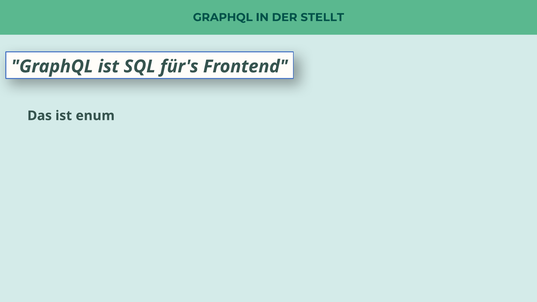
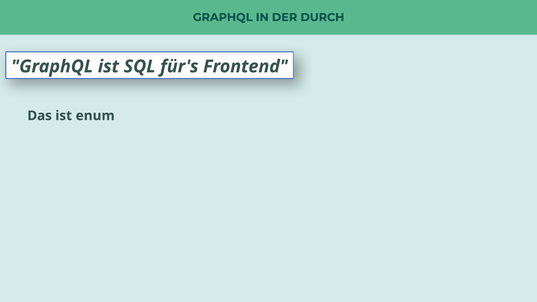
STELLT: STELLT -> DURCH (322, 17)
